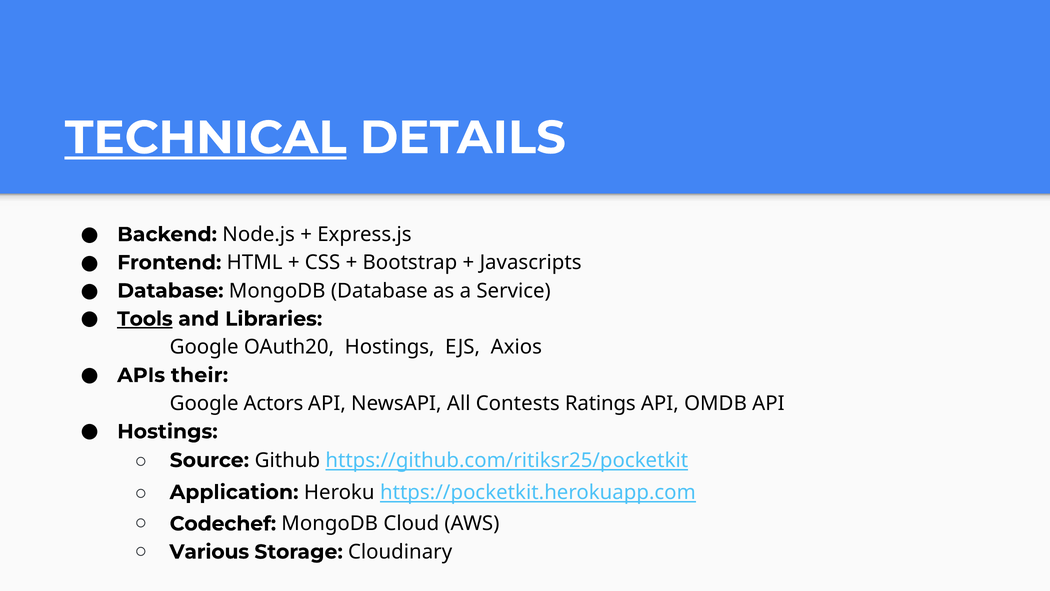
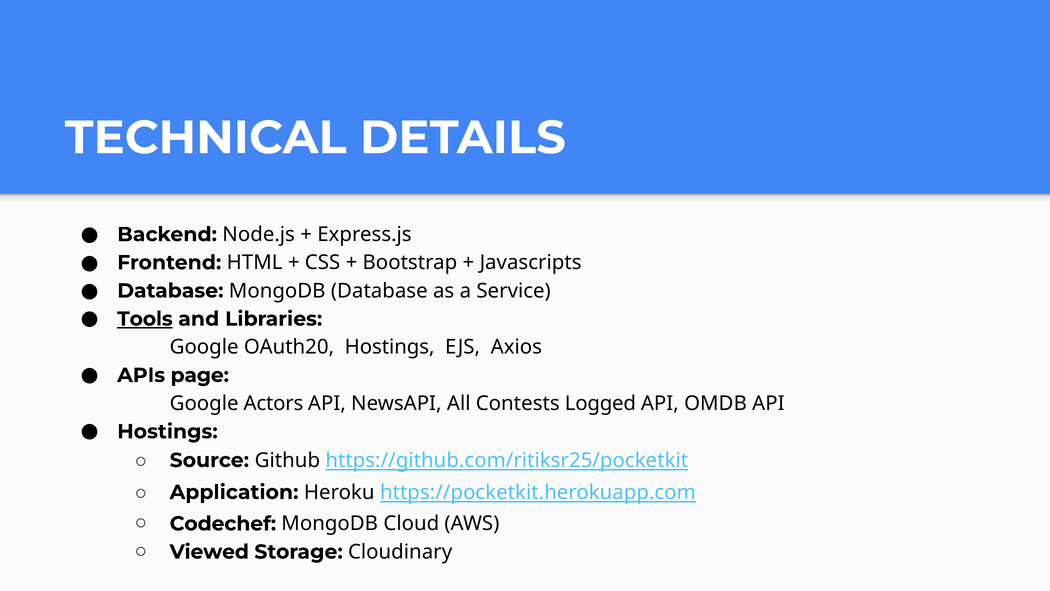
TECHNICAL underline: present -> none (206, 138)
their: their -> page (200, 375)
Ratings: Ratings -> Logged (600, 403)
Various: Various -> Viewed (209, 552)
